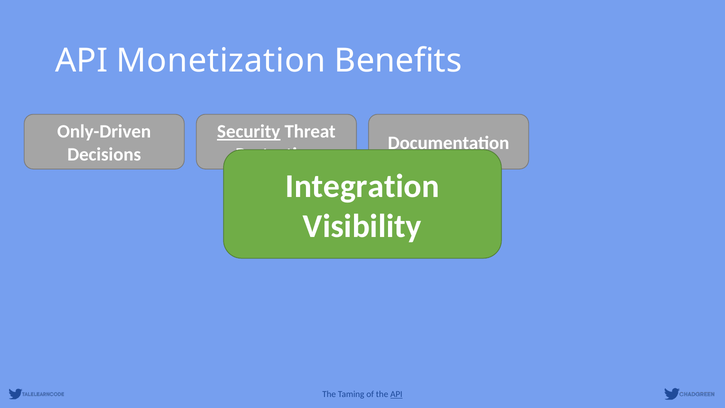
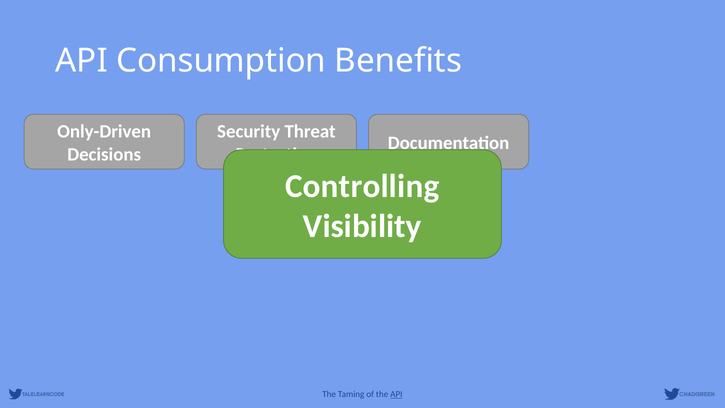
Monetization: Monetization -> Consumption (221, 61)
Security underline: present -> none (249, 132)
Integration: Integration -> Controlling (362, 186)
